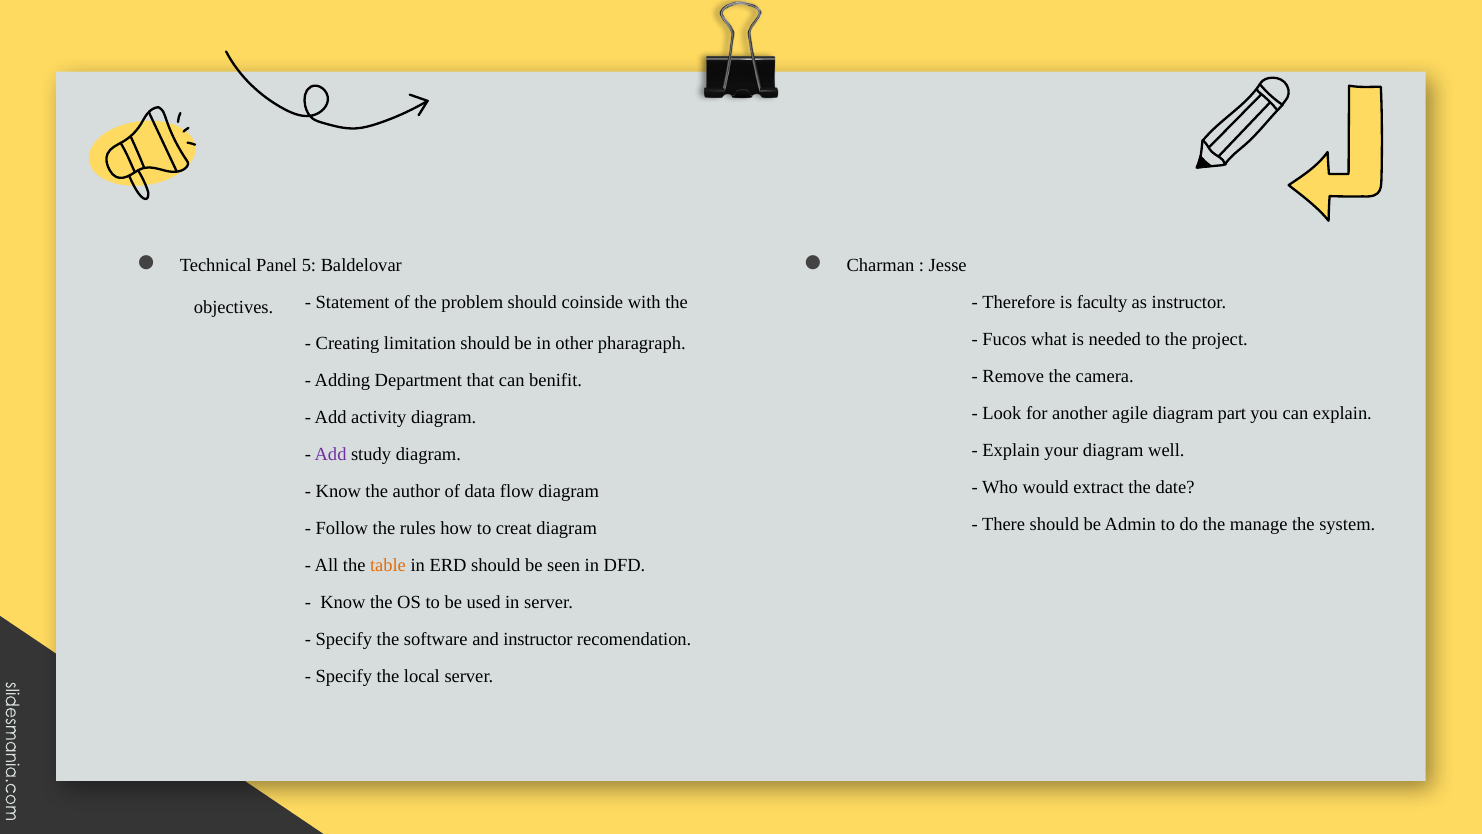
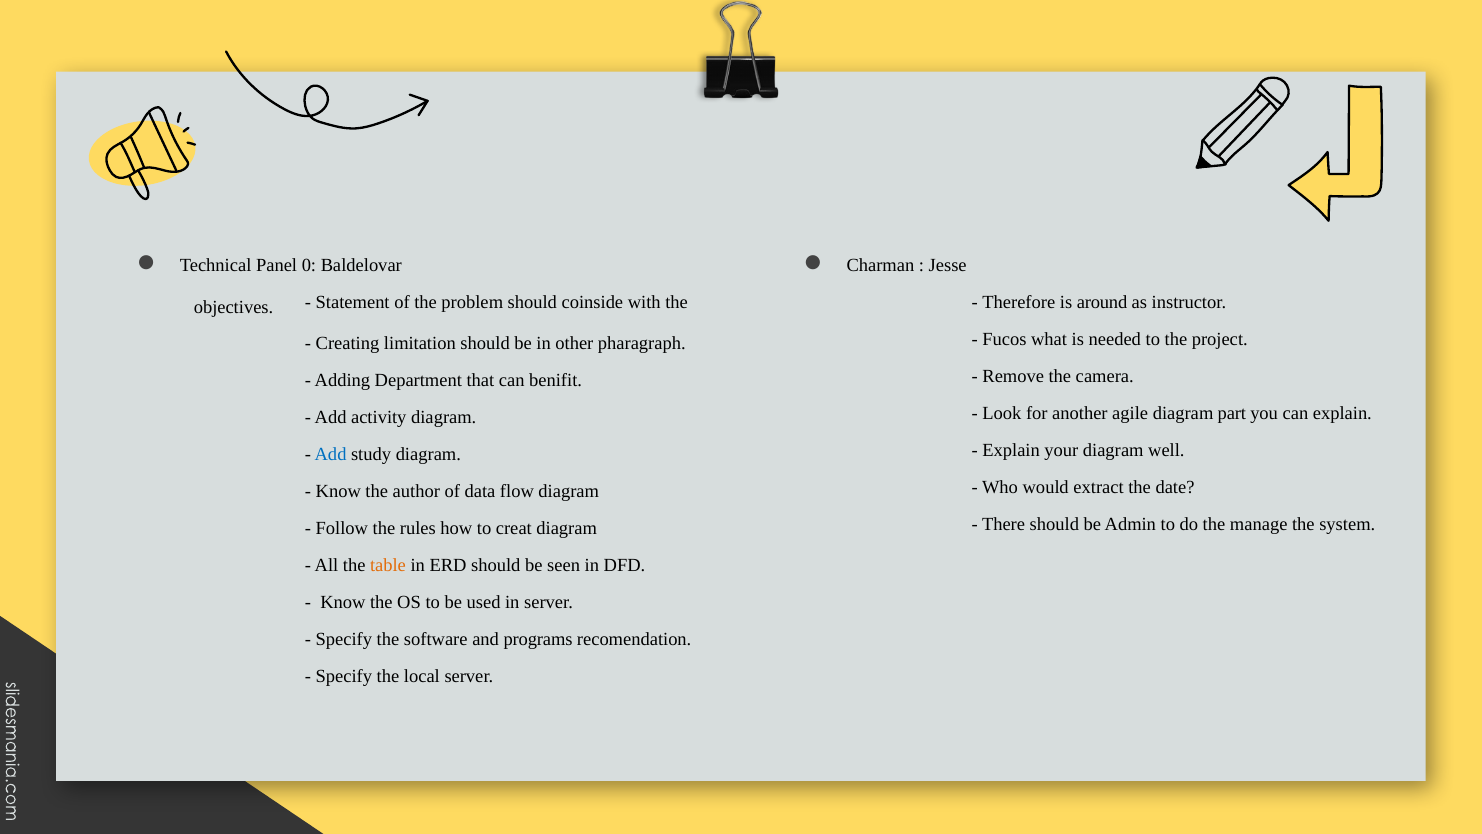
5: 5 -> 0 (309, 265)
faculty: faculty -> around (1102, 302)
Add colour: purple -> blue (331, 454)
and instructor: instructor -> programs (538, 639)
